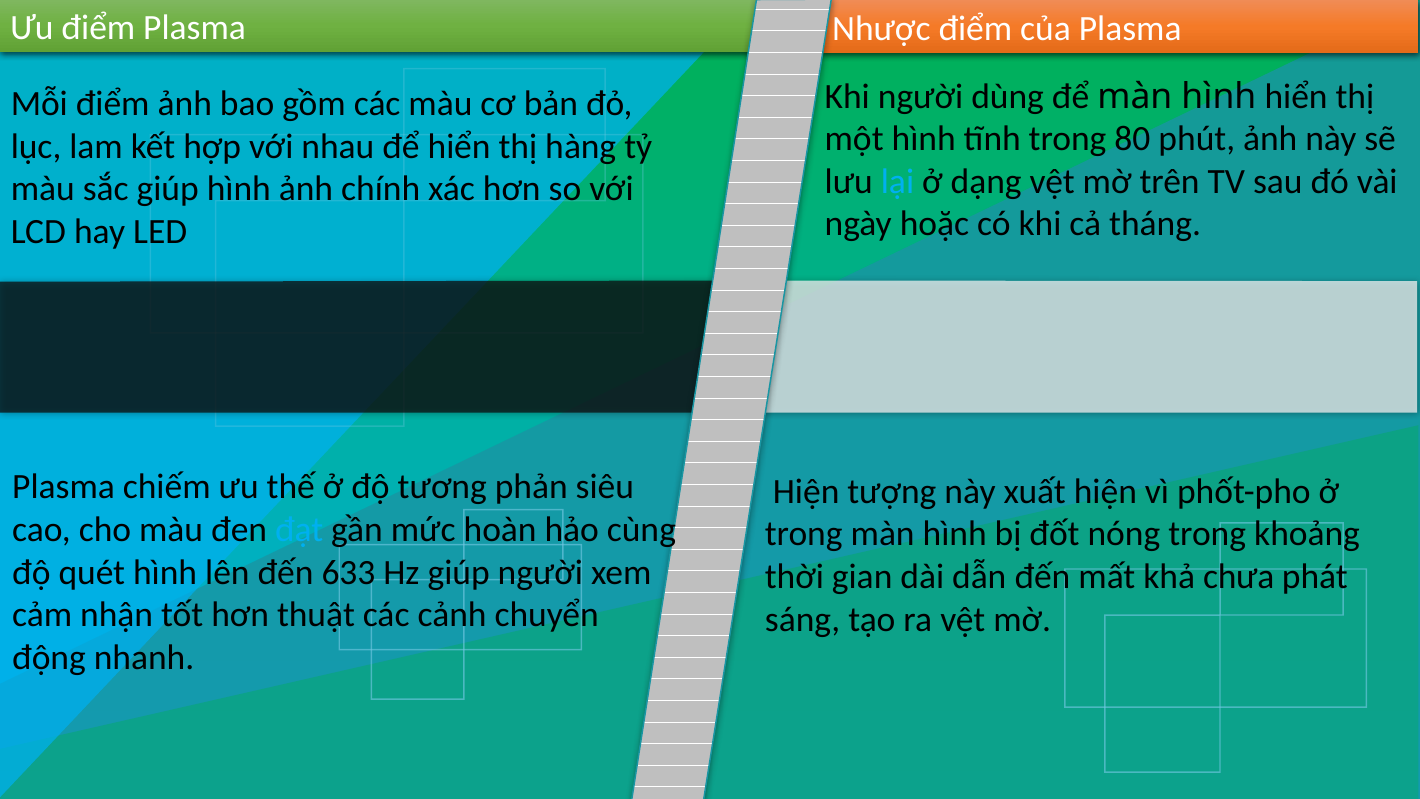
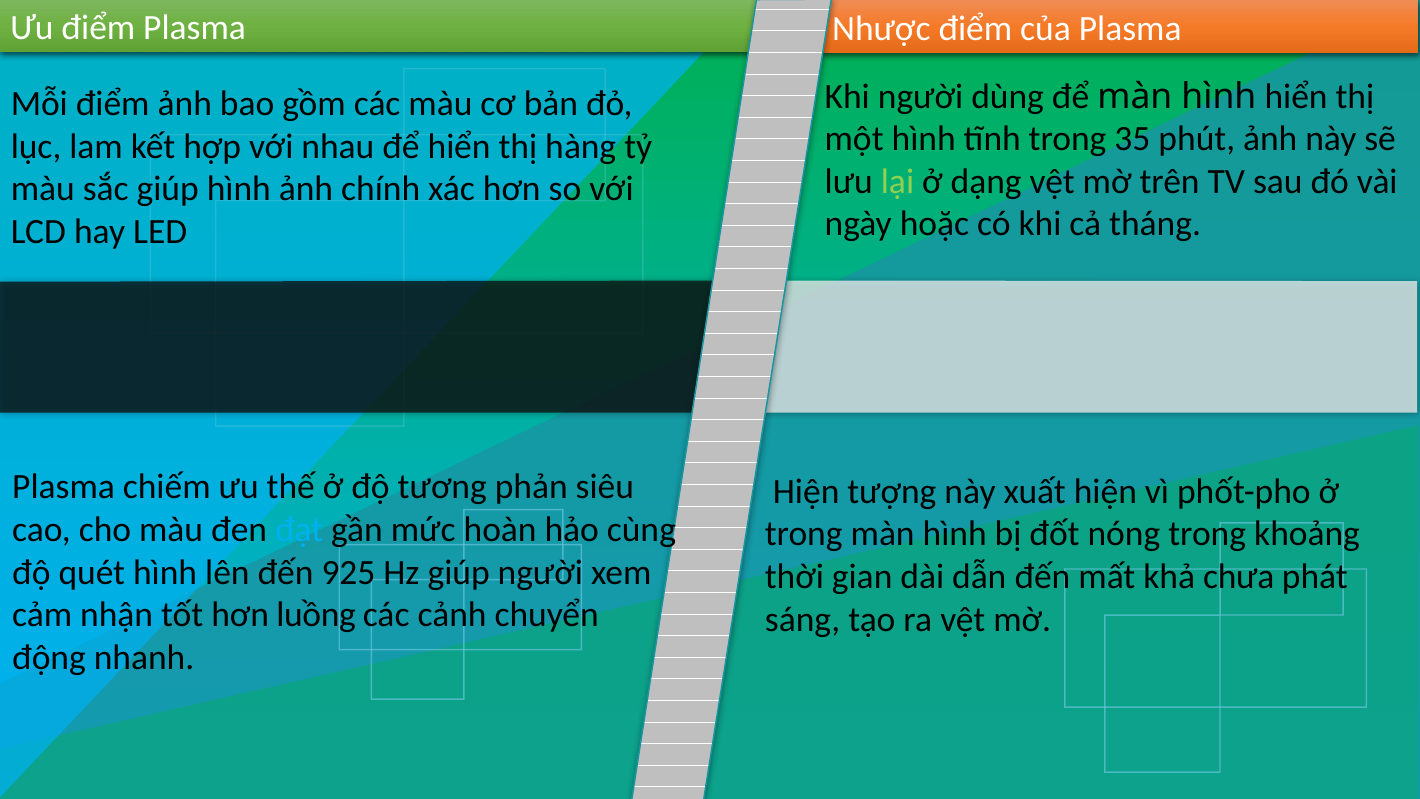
80: 80 -> 35 (1132, 139)
lại colour: light blue -> light green (897, 181)
633: 633 -> 925 (348, 572)
thuật: thuật -> luồng (316, 615)
